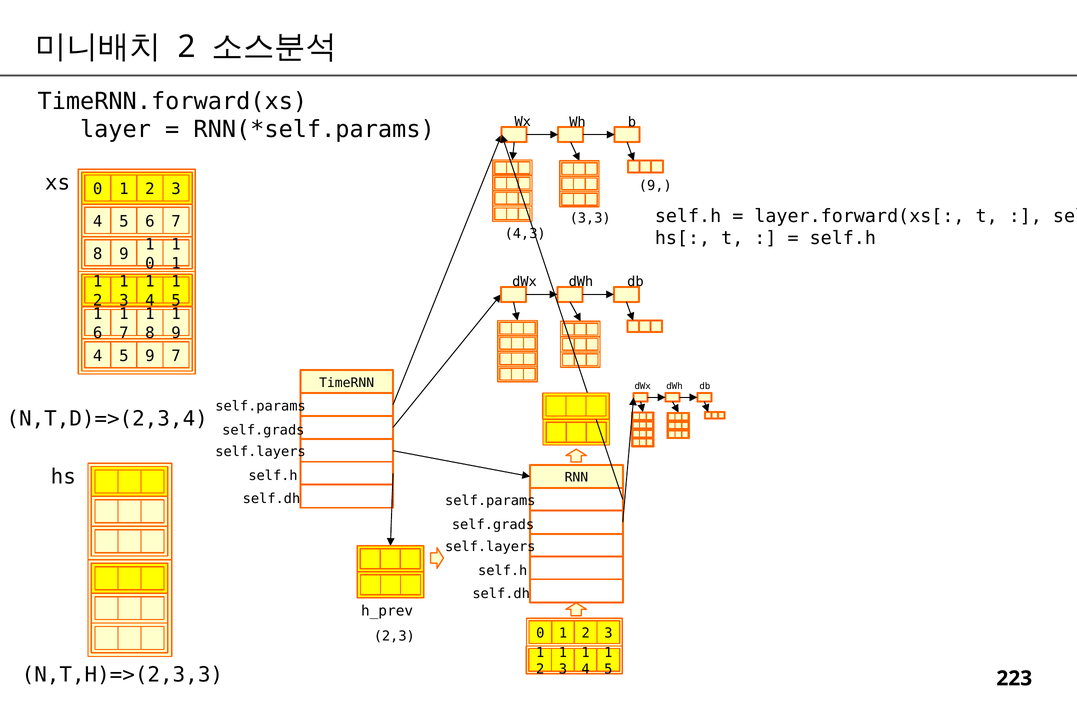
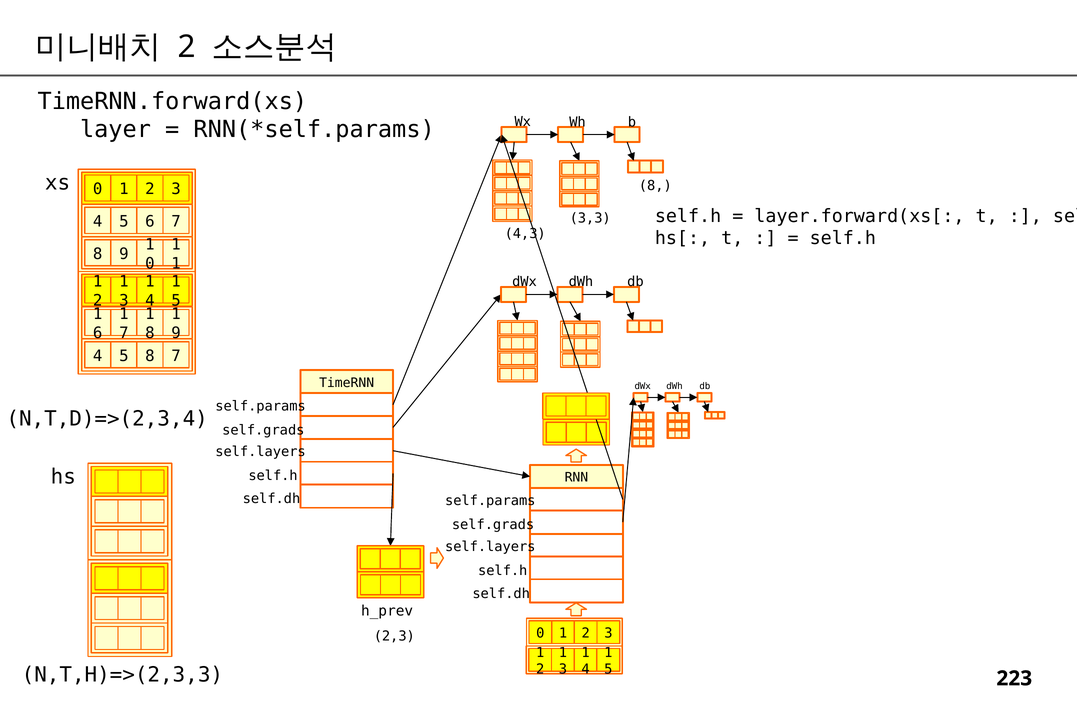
9: 9 -> 8 (655, 186)
5 9: 9 -> 8 (150, 356)
